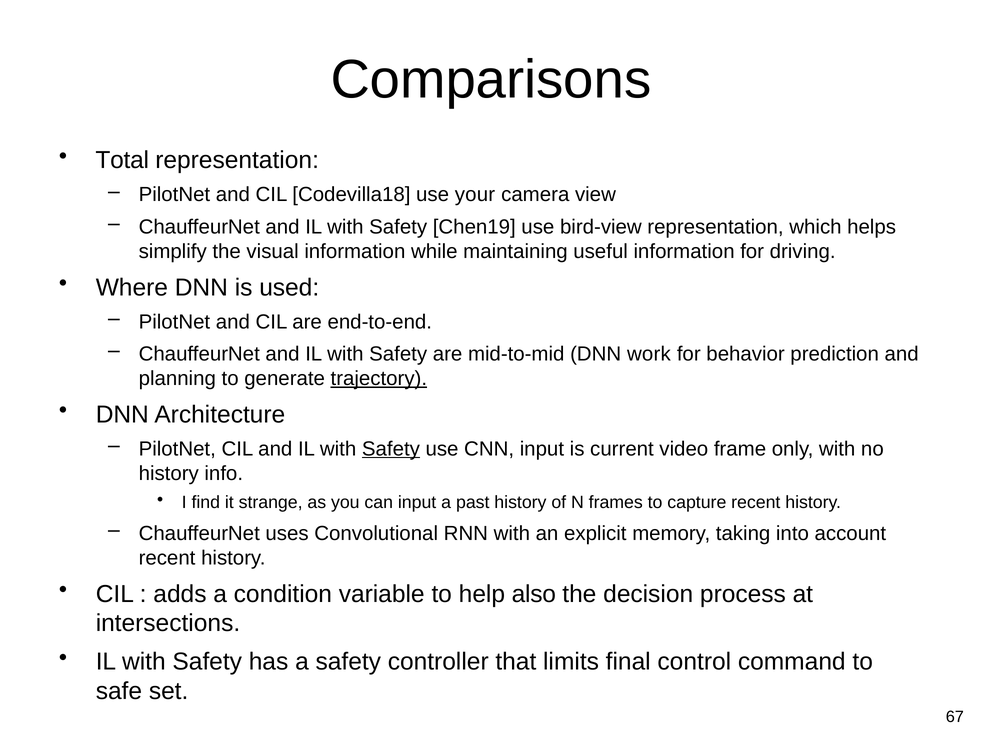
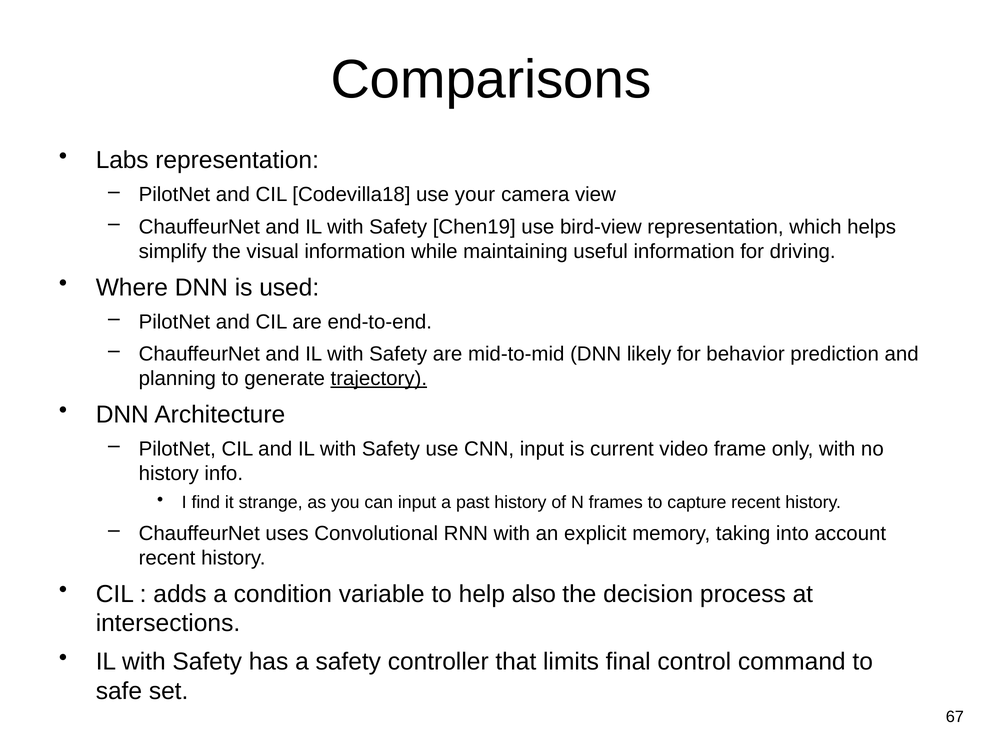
Total: Total -> Labs (122, 160)
work: work -> likely (649, 354)
Safety underline: present -> none (391, 449)
